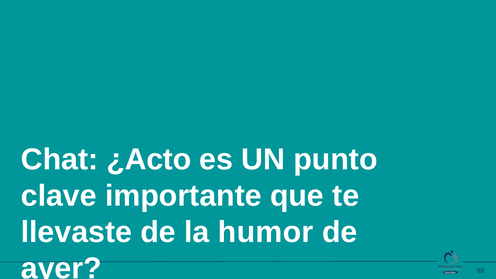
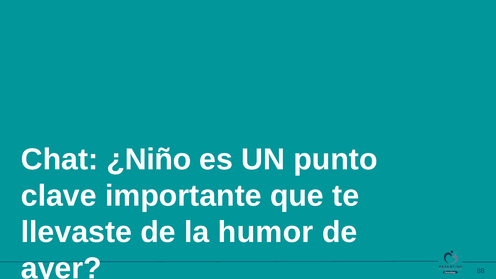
¿Acto: ¿Acto -> ¿Niño (149, 160)
